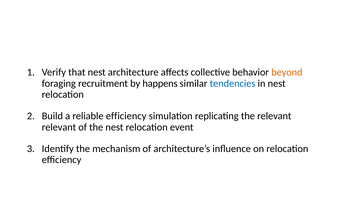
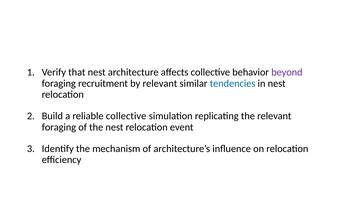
beyond colour: orange -> purple (287, 72)
by happens: happens -> relevant (160, 83)
reliable efficiency: efficiency -> collective (126, 116)
relevant: relevant -> foraging (59, 127)
